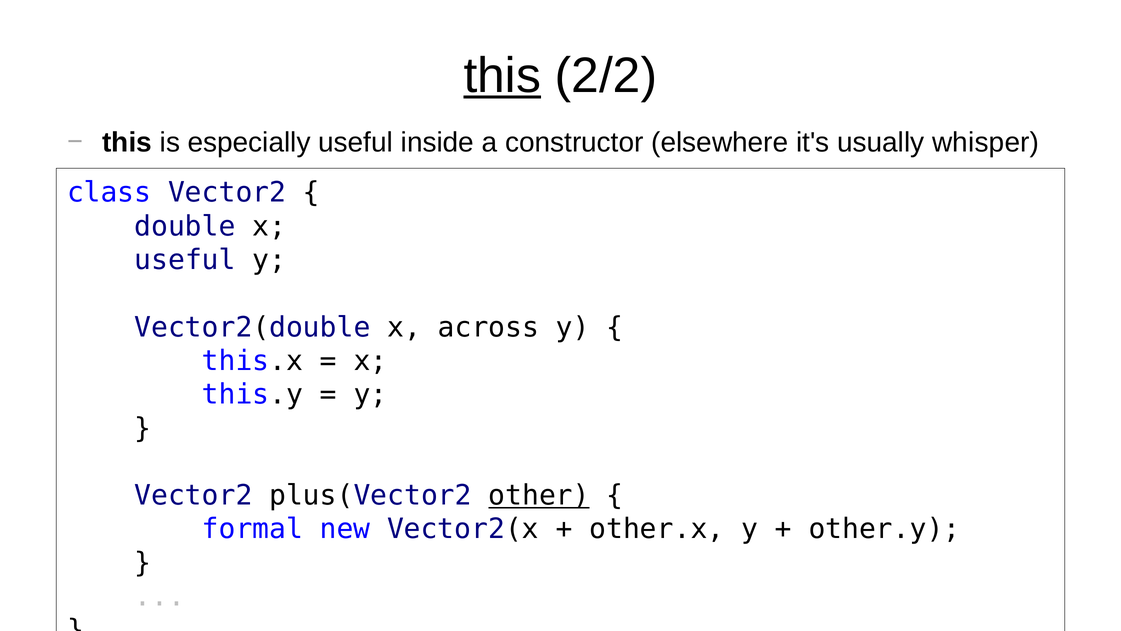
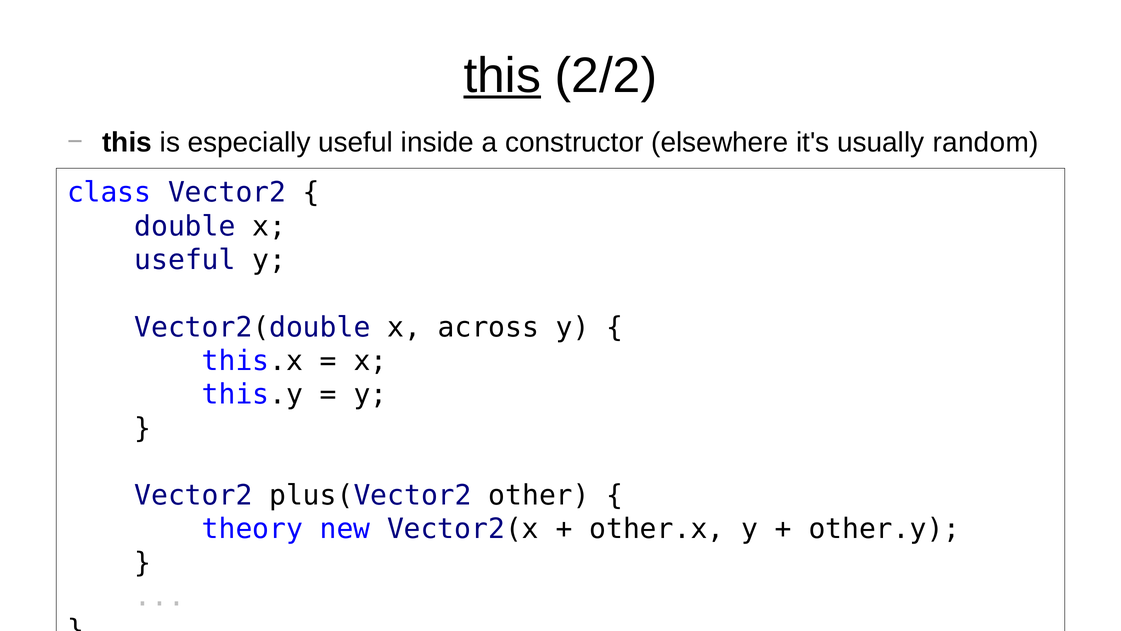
whisper: whisper -> random (986, 142)
other underline: present -> none (539, 495)
formal: formal -> theory (252, 529)
